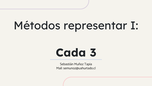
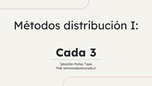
representar: representar -> distribución (95, 26)
